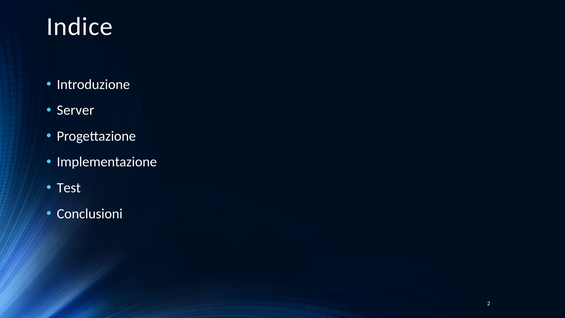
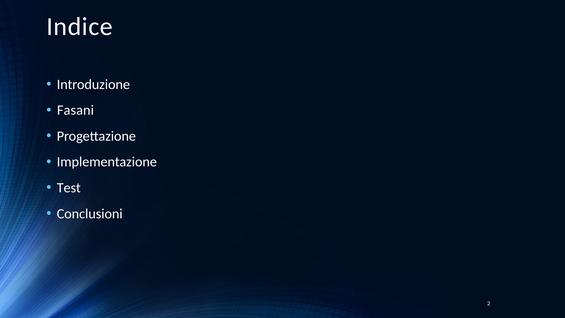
Server: Server -> Fasani (75, 110)
